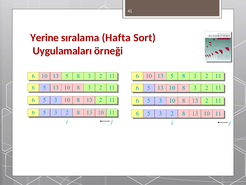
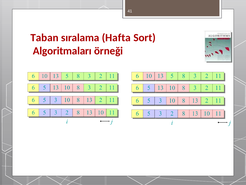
Yerine: Yerine -> Taban (45, 38)
Uygulamaları: Uygulamaları -> Algoritmaları (62, 51)
